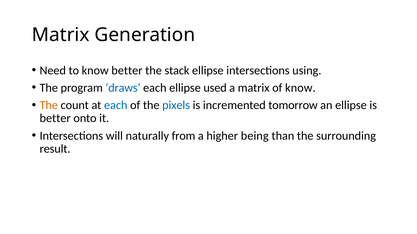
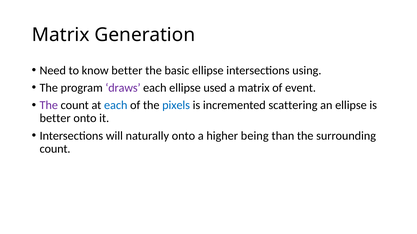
stack: stack -> basic (177, 71)
draws colour: blue -> purple (123, 88)
of know: know -> event (301, 88)
The colour: orange -> purple (49, 105)
tomorrow: tomorrow -> scattering (293, 105)
naturally from: from -> onto (183, 136)
result: result -> count (55, 149)
